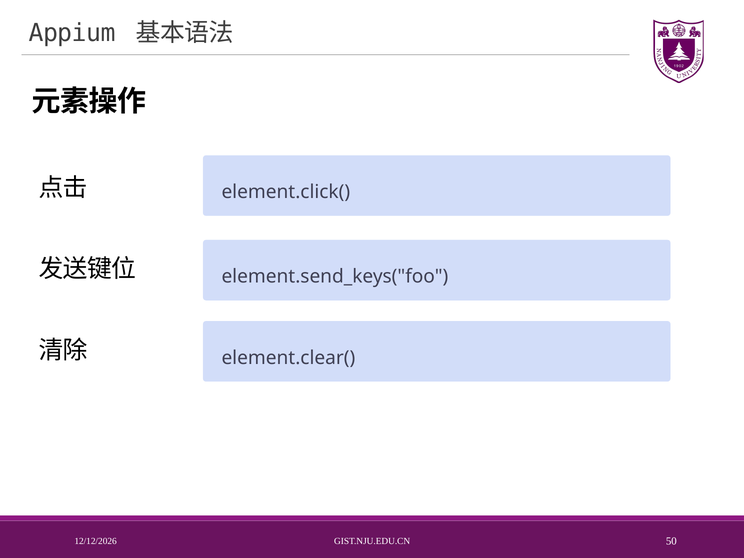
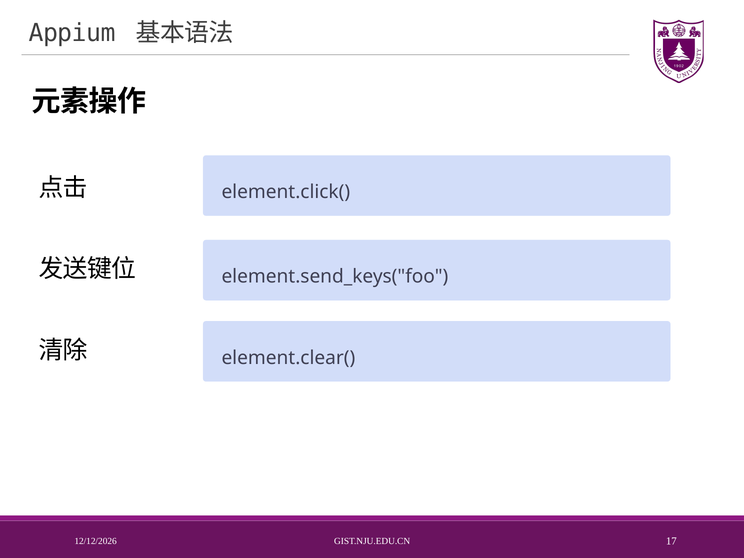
50: 50 -> 17 (671, 541)
